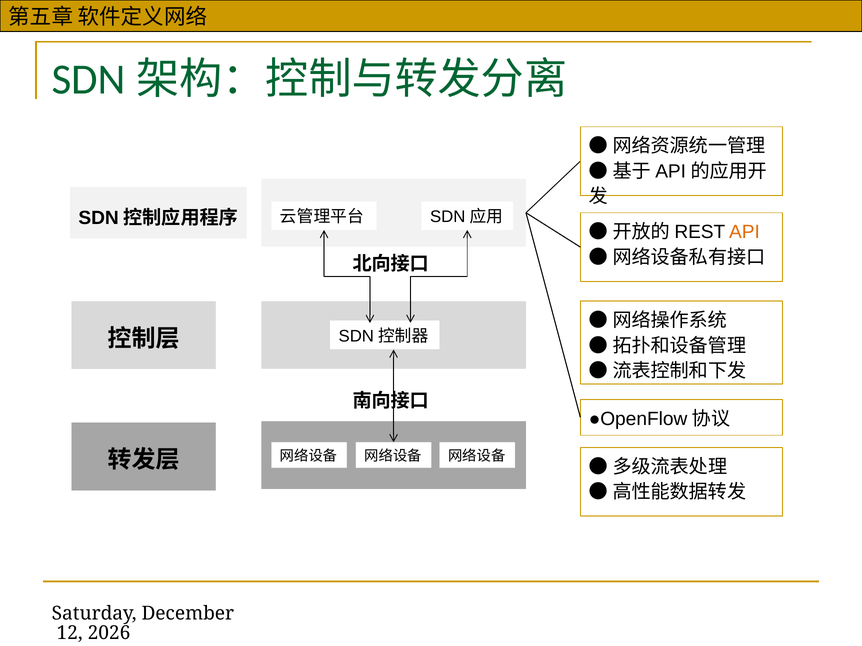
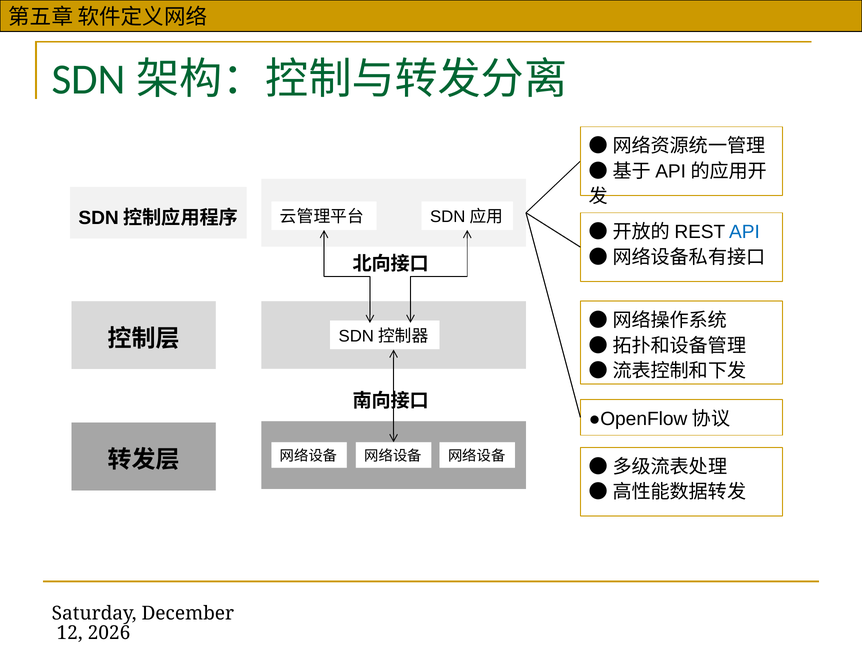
API colour: orange -> blue (745, 232)
